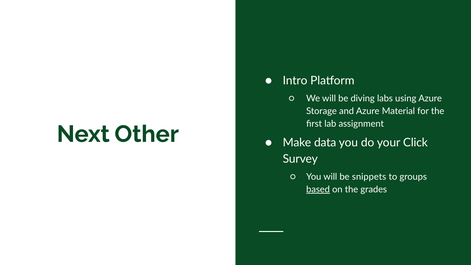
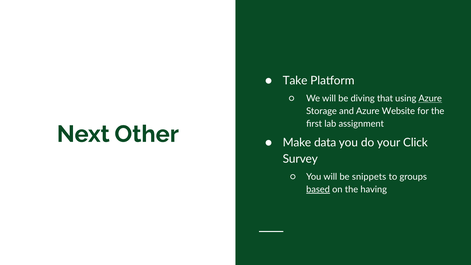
Intro: Intro -> Take (295, 81)
labs: labs -> that (385, 99)
Azure underline: none -> present (430, 99)
Material: Material -> Website (398, 111)
grades: grades -> having (374, 189)
